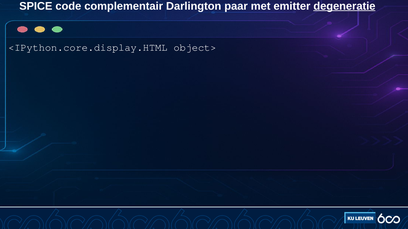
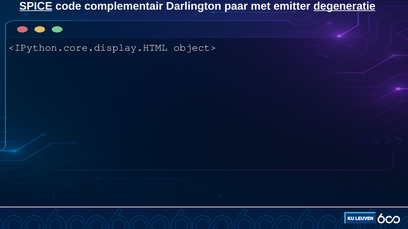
SPICE underline: none -> present (36, 6)
